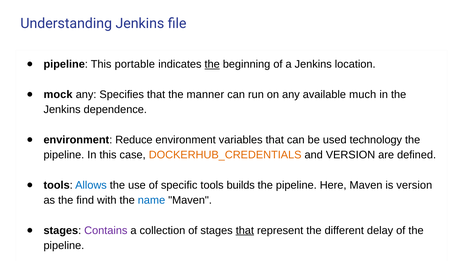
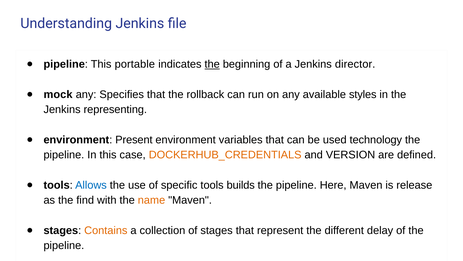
location: location -> director (355, 64)
manner: manner -> rollback (205, 94)
much: much -> styles (363, 94)
dependence: dependence -> representing (115, 109)
Reduce: Reduce -> Present (134, 139)
is version: version -> release (414, 185)
name colour: blue -> orange (151, 200)
Contains colour: purple -> orange (106, 230)
that underline: present -> none (245, 230)
